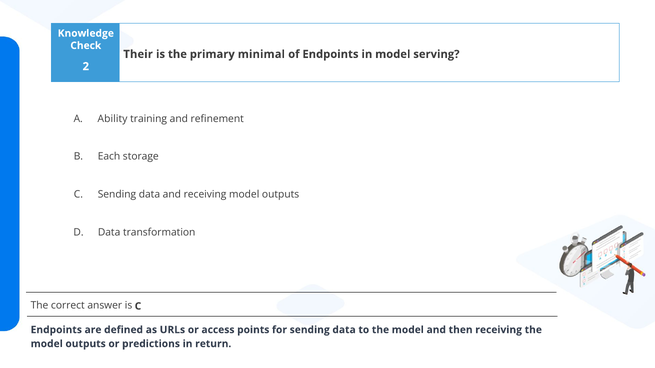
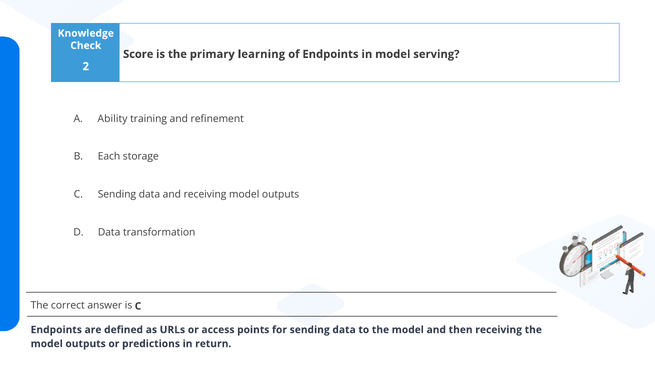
Their: Their -> Score (138, 54)
minimal: minimal -> learning (261, 54)
